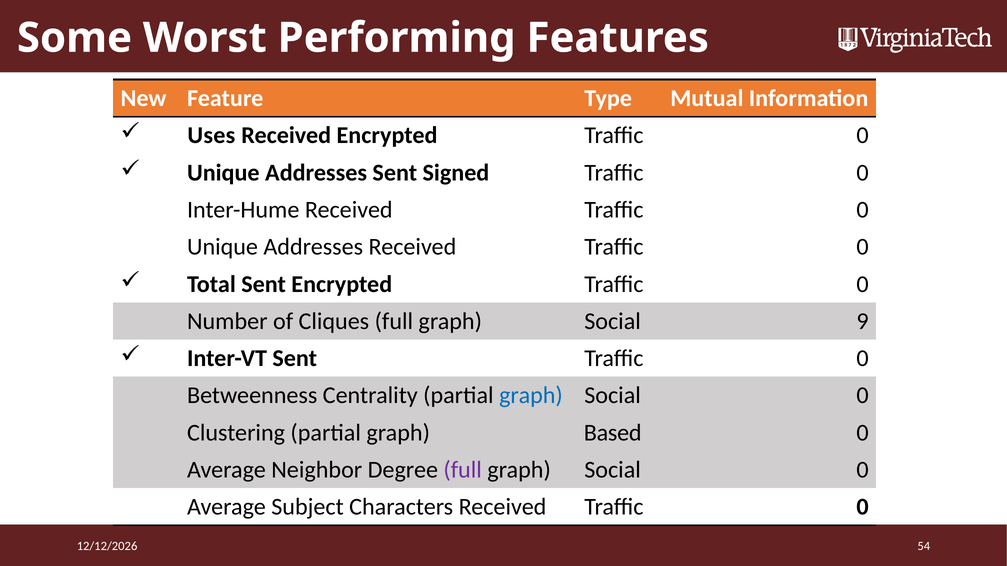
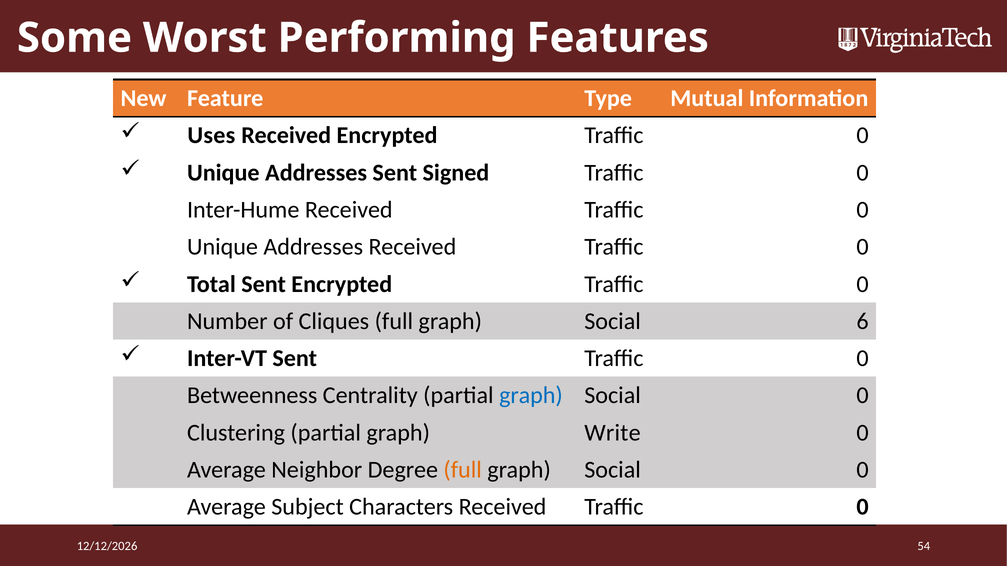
9: 9 -> 6 (863, 321)
Based: Based -> Write (612, 433)
full colour: purple -> orange (463, 470)
